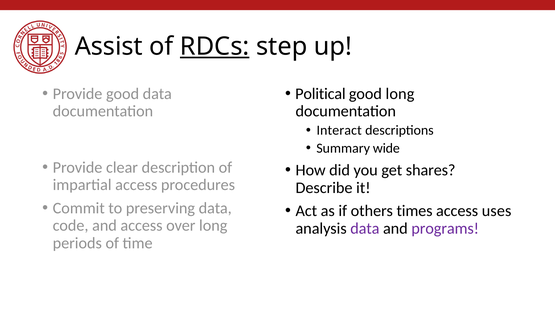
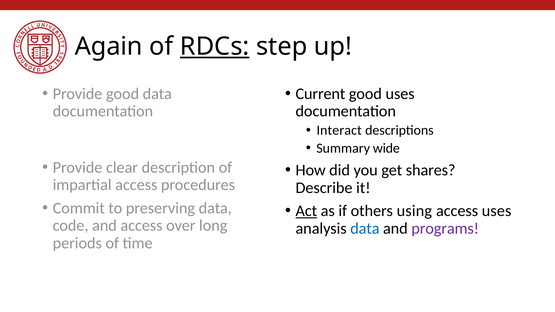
Assist: Assist -> Again (109, 47)
Political: Political -> Current (320, 94)
good long: long -> uses (400, 94)
Act underline: none -> present (306, 211)
times: times -> using (414, 211)
data colour: purple -> blue (365, 229)
